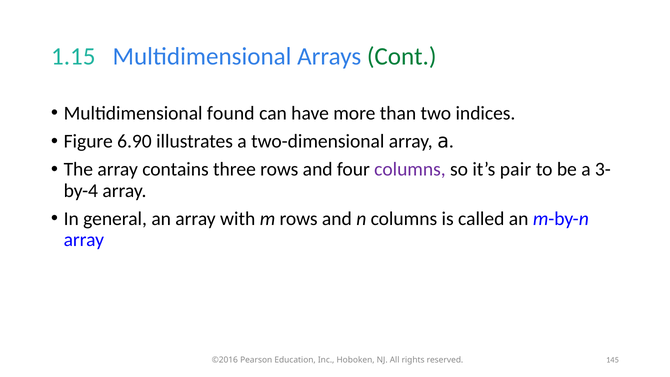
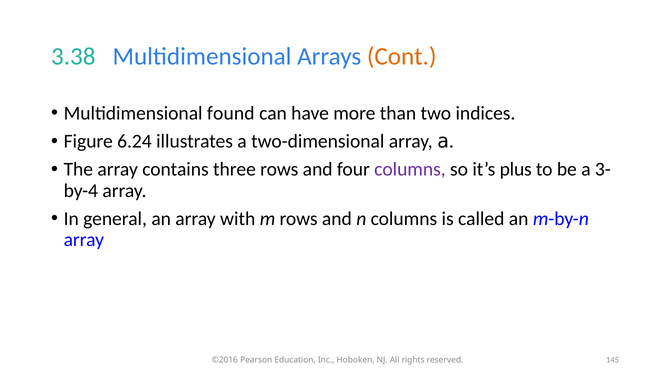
1.15: 1.15 -> 3.38 (73, 56)
Cont colour: green -> orange (402, 56)
6.90: 6.90 -> 6.24 (134, 141)
pair: pair -> plus (516, 169)
